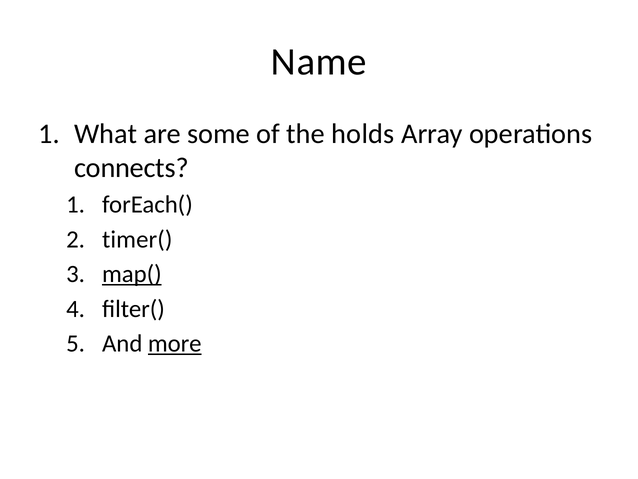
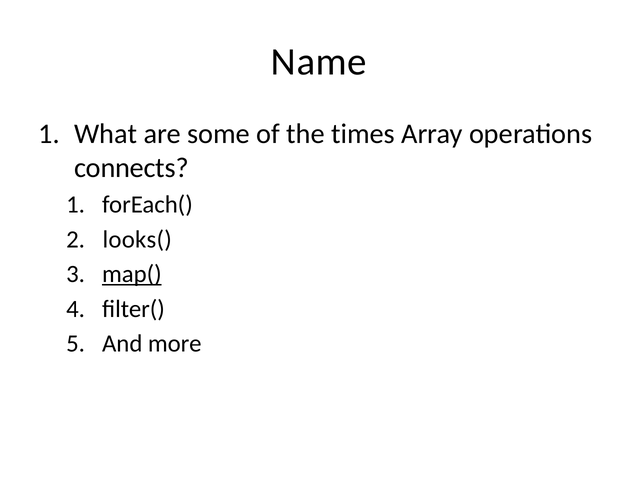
holds: holds -> times (363, 134)
timer(: timer( -> looks( (137, 239)
more underline: present -> none (175, 343)
